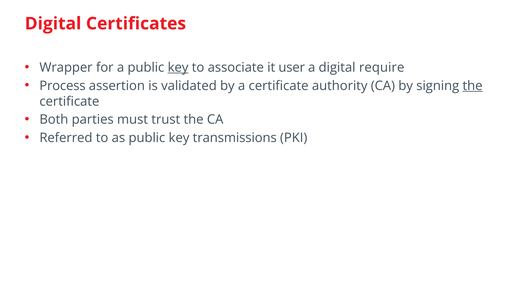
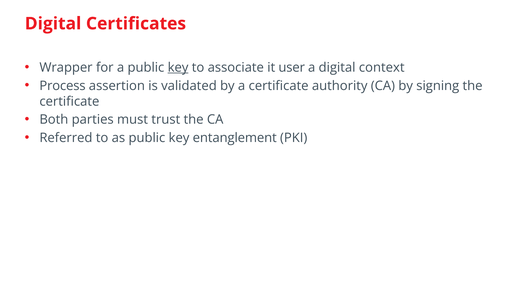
require: require -> context (382, 67)
the underline: present -> none (473, 86)
transmissions: transmissions -> entanglement (235, 138)
